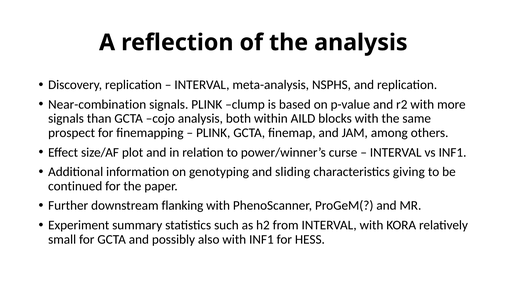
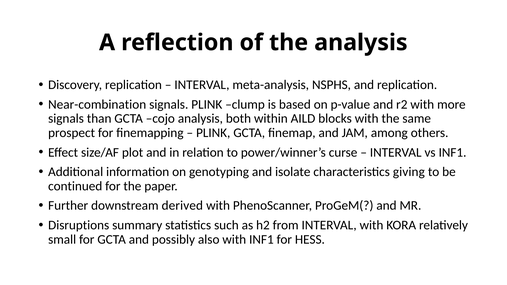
sliding: sliding -> isolate (293, 172)
flanking: flanking -> derived (182, 206)
Experiment: Experiment -> Disruptions (79, 225)
